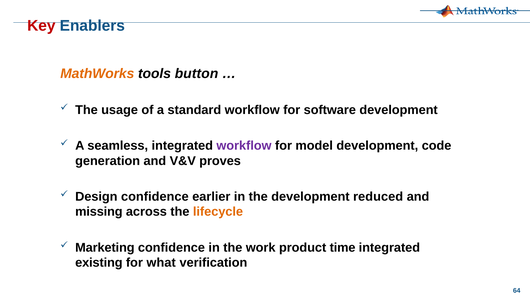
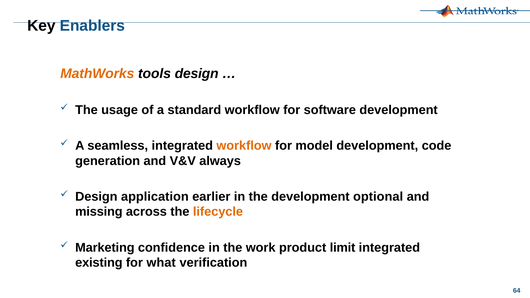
Key colour: red -> black (41, 26)
tools button: button -> design (197, 74)
workflow colour: purple -> orange (244, 146)
proves: proves -> always (220, 161)
Design confidence: confidence -> application (155, 197)
reduced: reduced -> optional (378, 197)
time: time -> limit (343, 248)
